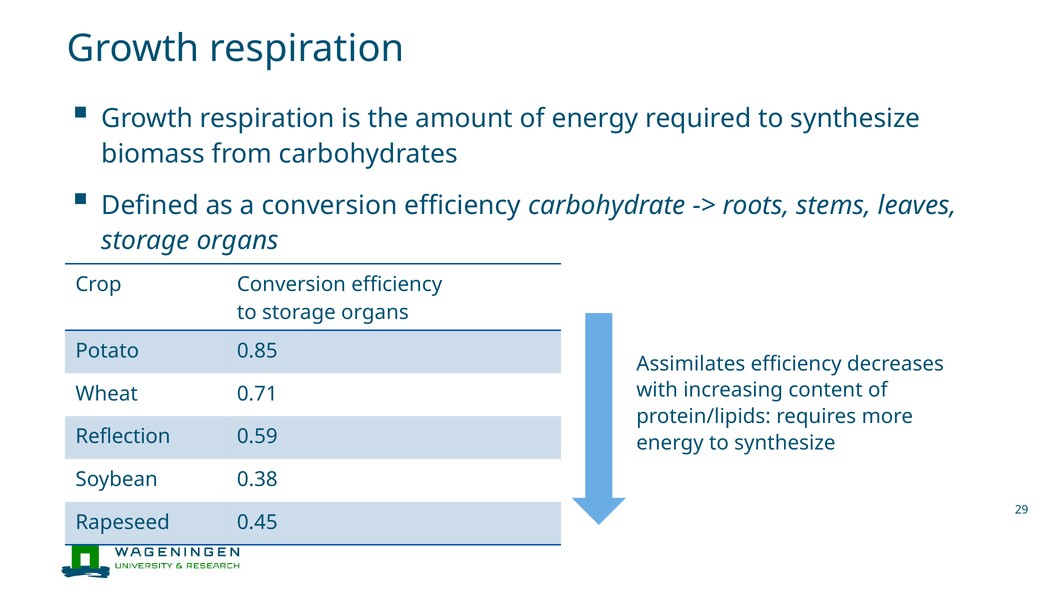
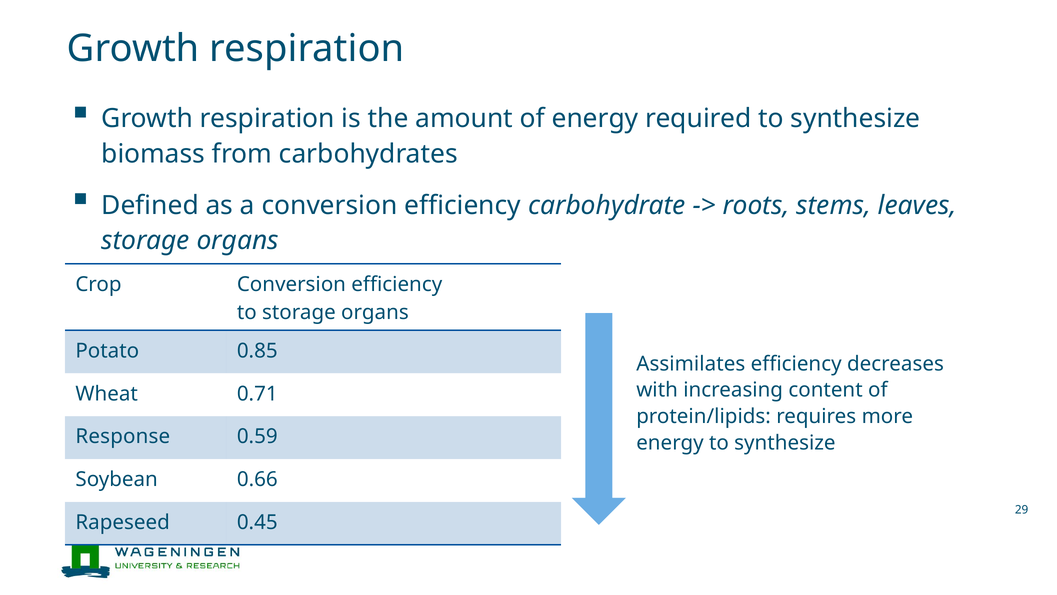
Reflection: Reflection -> Response (123, 436)
0.38: 0.38 -> 0.66 (257, 479)
